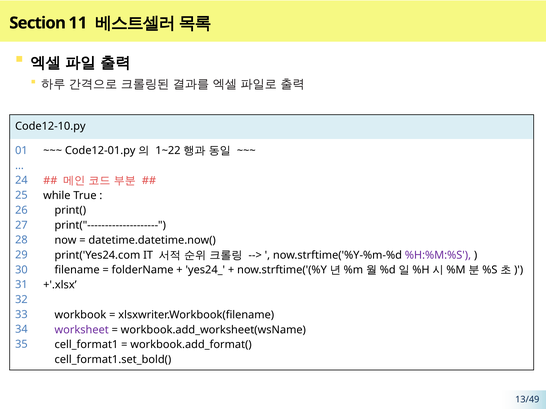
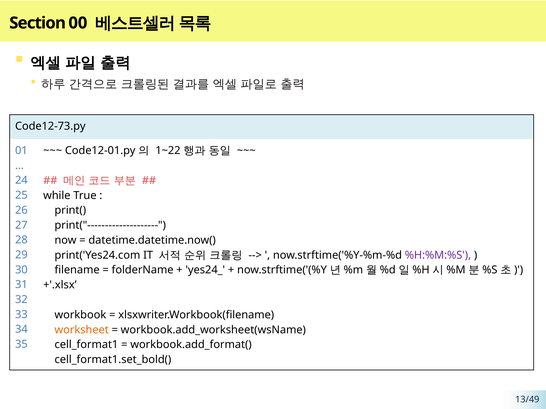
11: 11 -> 00 (78, 23)
Code12-10.py: Code12-10.py -> Code12-73.py (50, 127)
worksheet colour: purple -> orange (82, 330)
